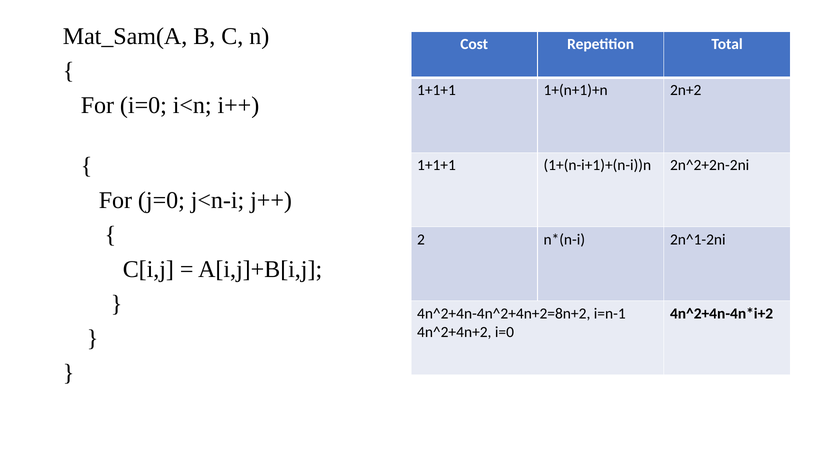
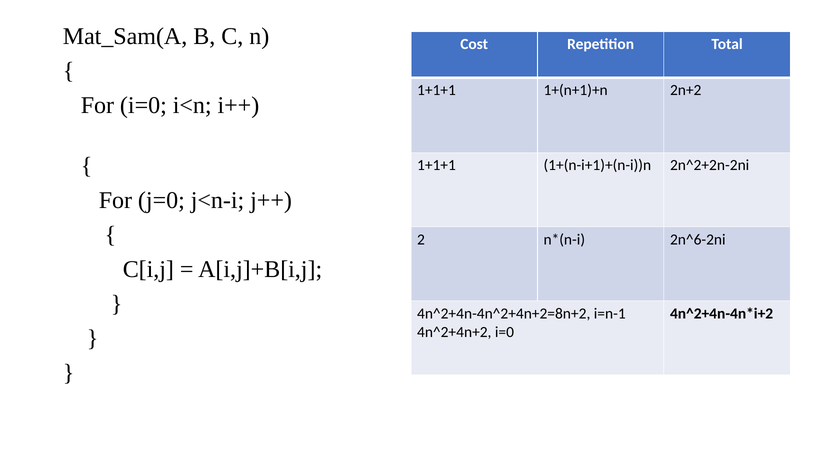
2n^1-2ni: 2n^1-2ni -> 2n^6-2ni (698, 240)
